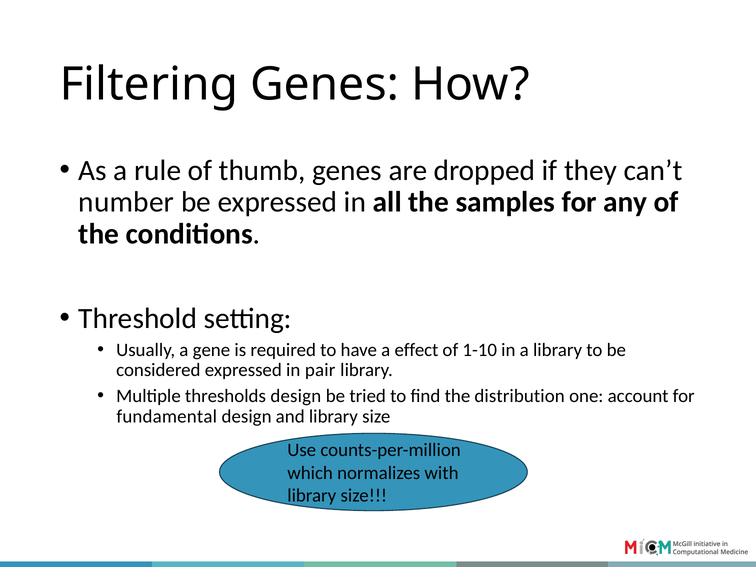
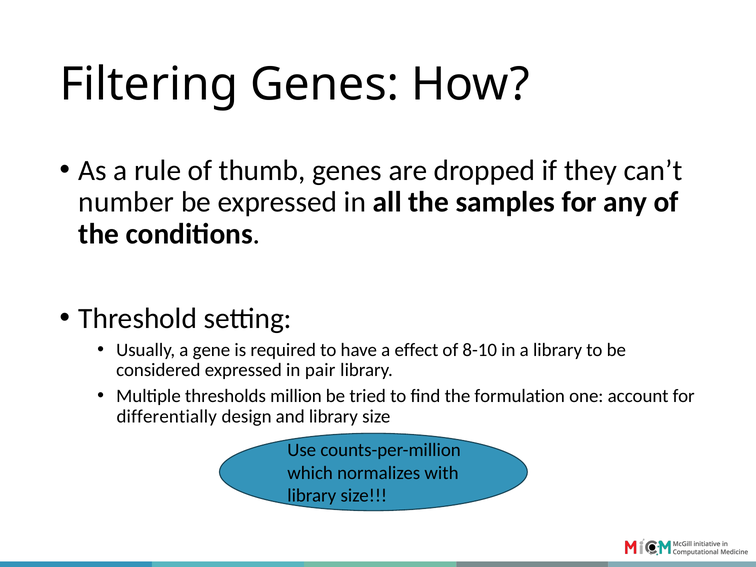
1-10: 1-10 -> 8-10 (480, 350)
thresholds design: design -> million (296, 396)
distribution: distribution -> formulation (520, 396)
fundamental: fundamental -> differentially (167, 416)
